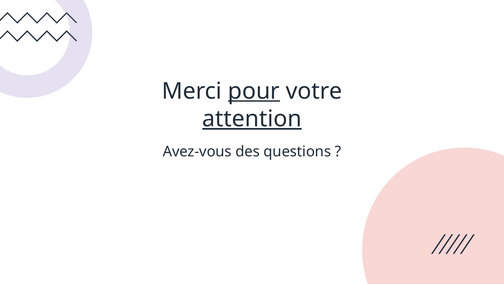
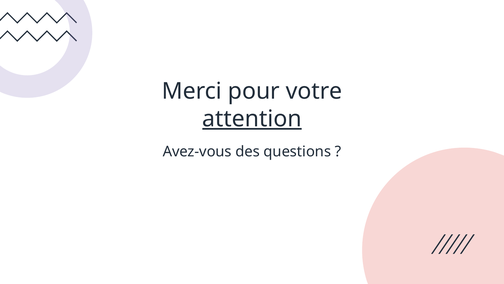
pour underline: present -> none (254, 91)
